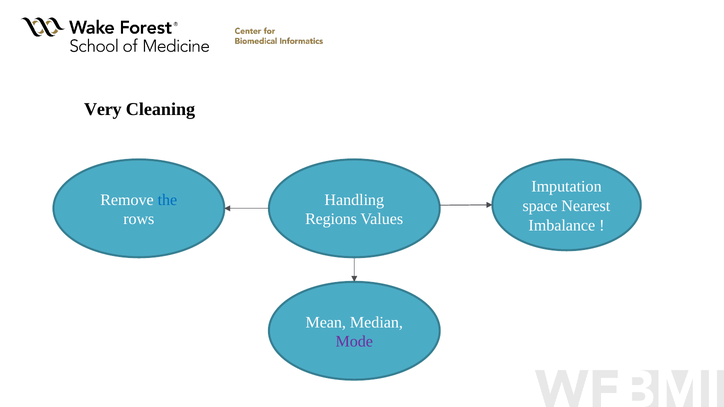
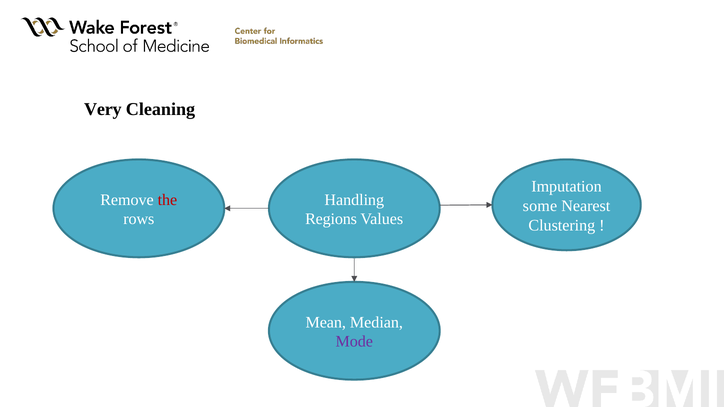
the colour: blue -> red (167, 200)
space: space -> some (540, 206)
Imbalance: Imbalance -> Clustering (562, 225)
